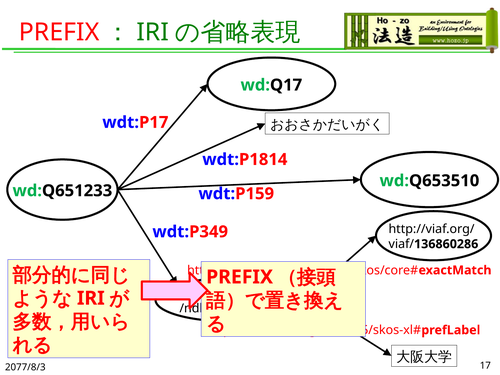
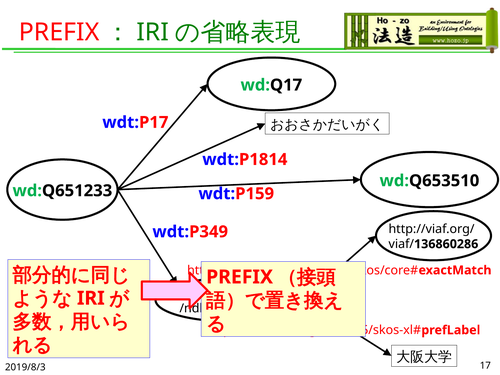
2077/8/3: 2077/8/3 -> 2019/8/3 (25, 367)
